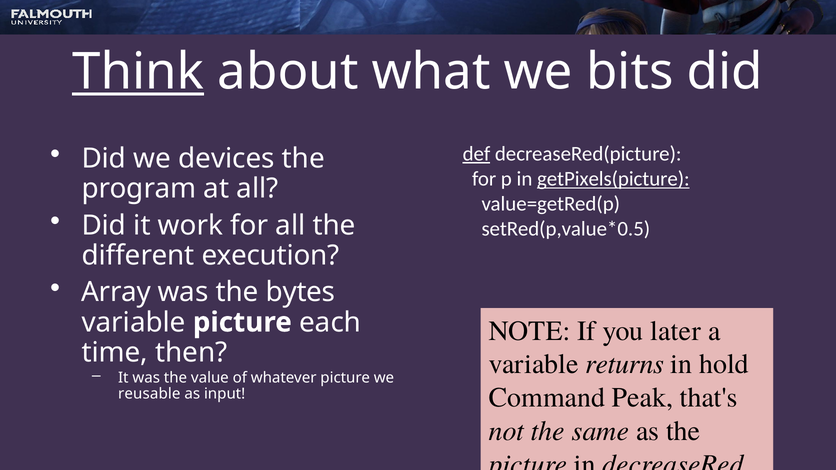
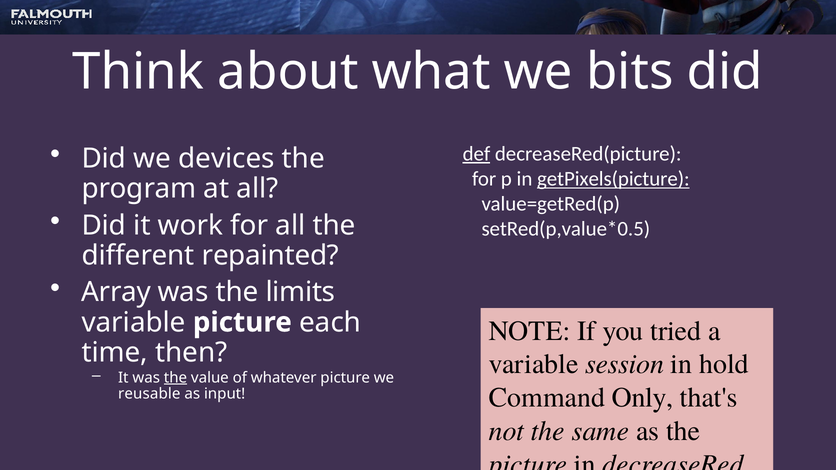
Think underline: present -> none (138, 72)
execution: execution -> repainted (270, 256)
bytes: bytes -> limits (300, 292)
later: later -> tried (676, 331)
returns: returns -> session (625, 364)
the underline: none -> present (175, 378)
Peak: Peak -> Only (643, 398)
